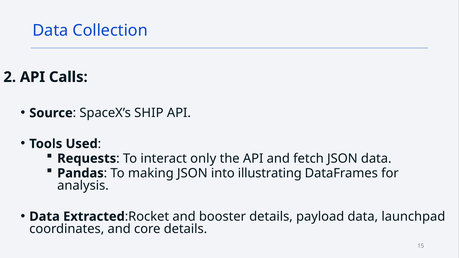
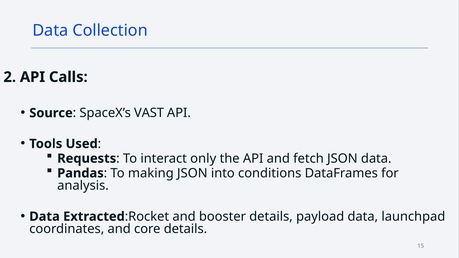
SHIP: SHIP -> VAST (149, 113)
illustrating: illustrating -> conditions (270, 173)
